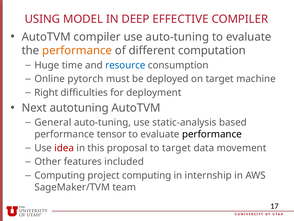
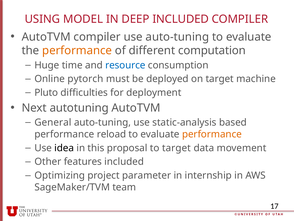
DEEP EFFECTIVE: EFFECTIVE -> INCLUDED (181, 19)
Right: Right -> Pluto (46, 92)
tensor: tensor -> reload (111, 134)
performance colour: black -> orange (212, 134)
idea colour: red -> black (64, 148)
Computing: Computing -> Optimizing (60, 175)
project computing: computing -> parameter (147, 175)
